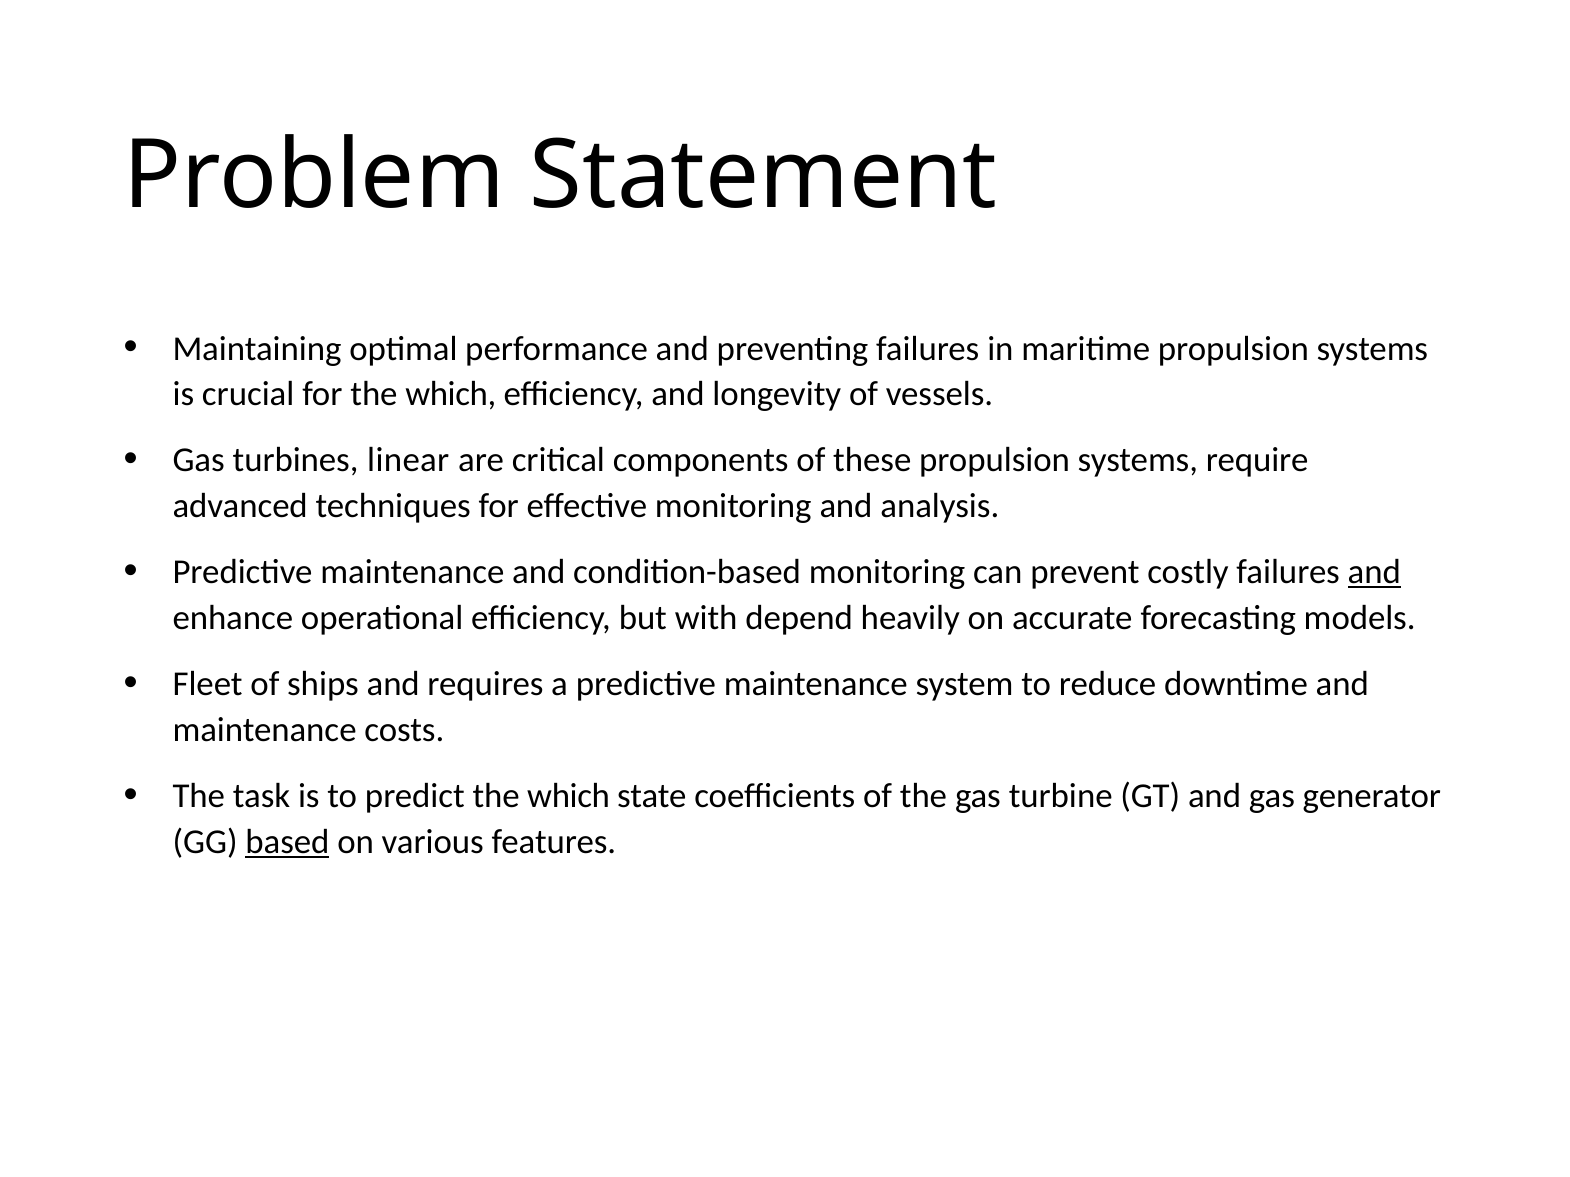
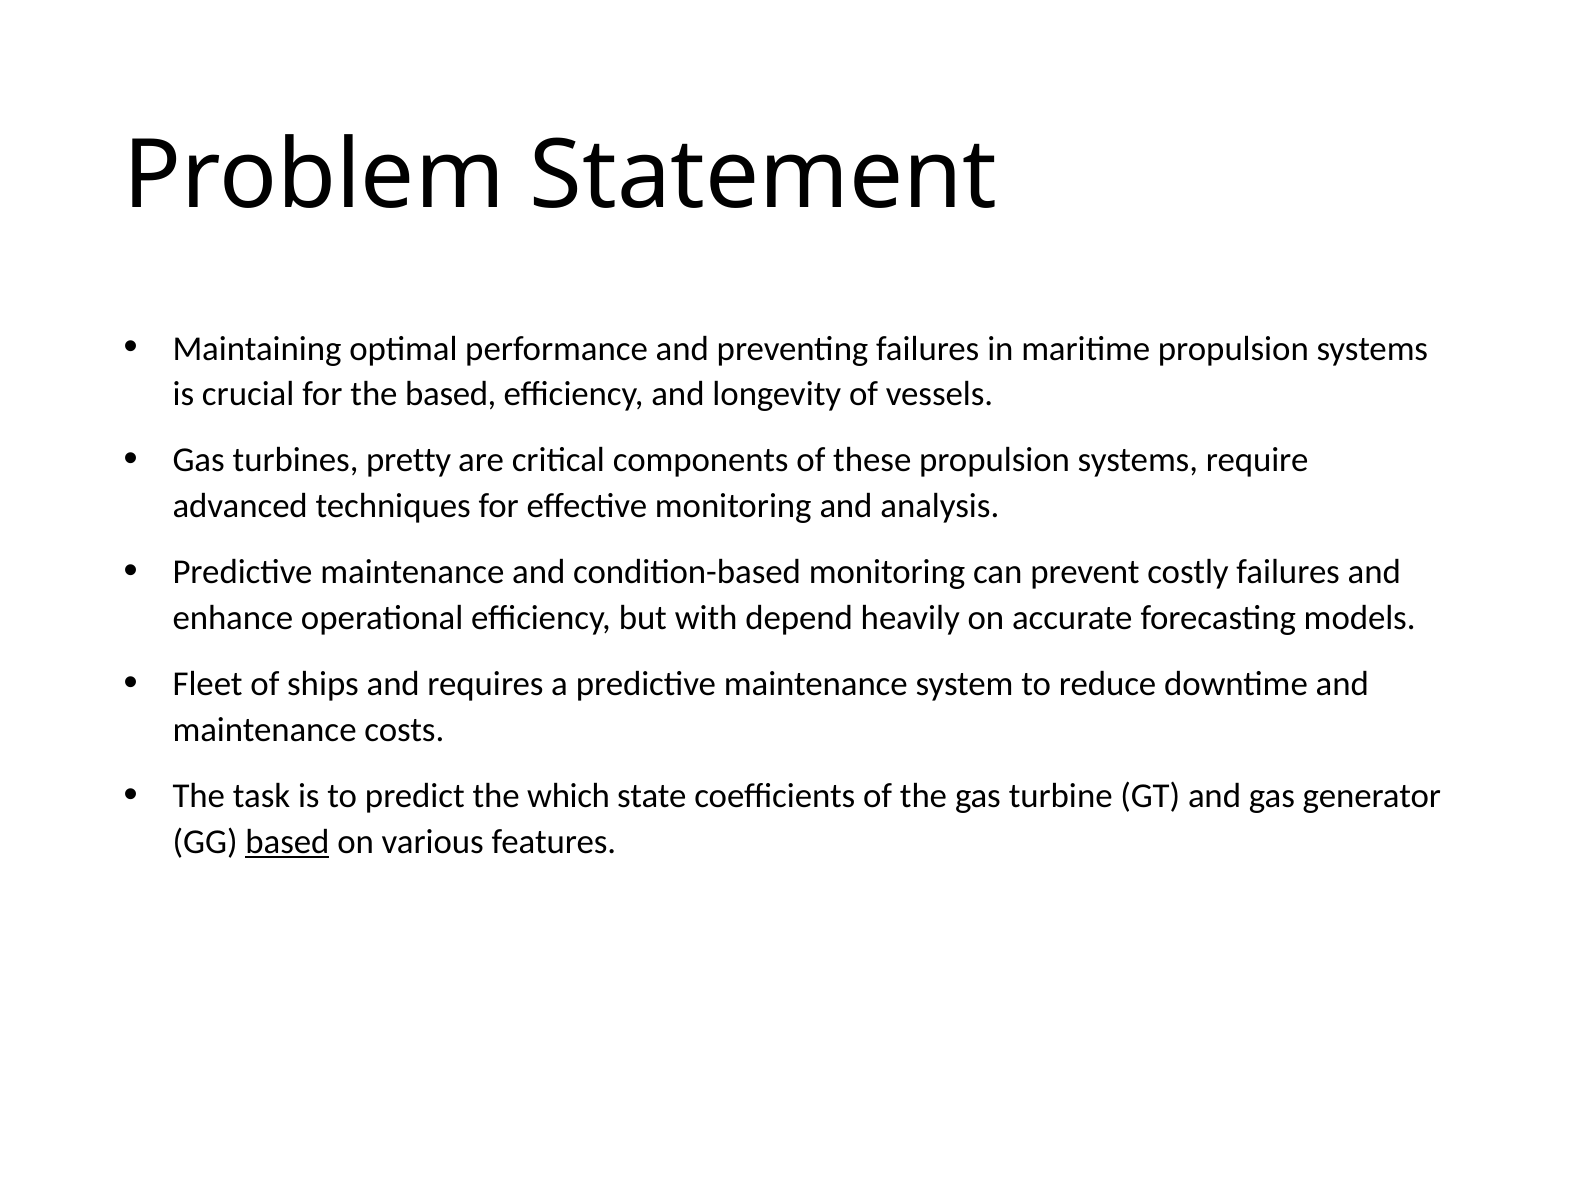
for the which: which -> based (451, 395)
linear: linear -> pretty (409, 461)
and underline: present -> none (1374, 573)
